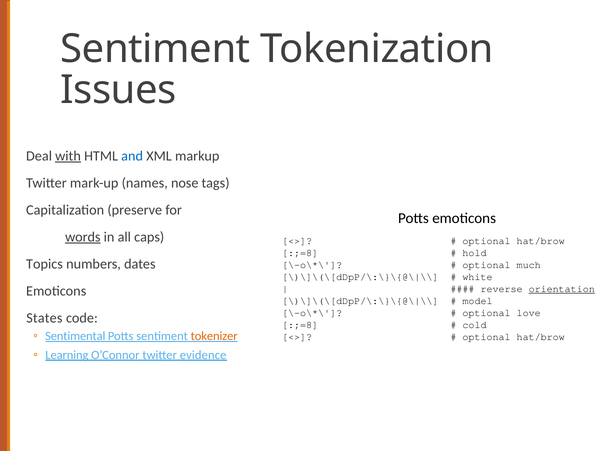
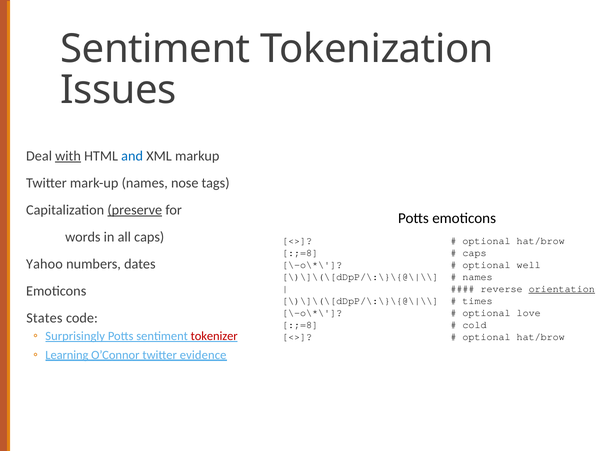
preserve underline: none -> present (135, 210)
words underline: present -> none (83, 237)
hold: hold -> caps (475, 253)
Topics: Topics -> Yahoo (44, 264)
much: much -> well (529, 265)
white: white -> names (478, 277)
model: model -> times (478, 301)
Sentimental: Sentimental -> Surprisingly (75, 337)
tokenizer colour: orange -> red (214, 337)
